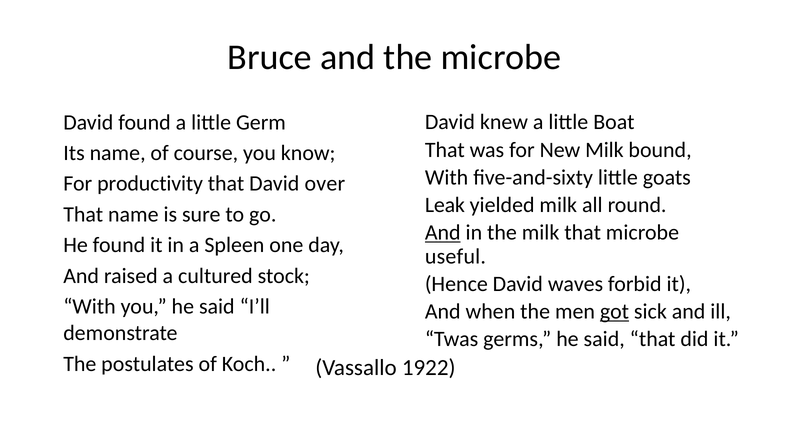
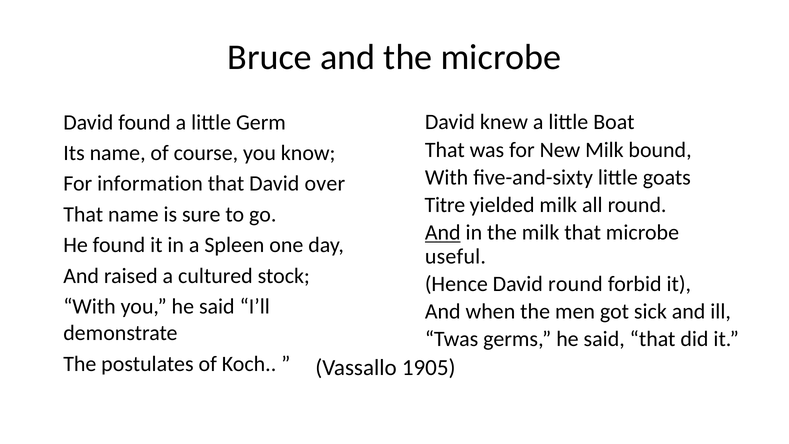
productivity: productivity -> information (150, 184)
Leak: Leak -> Titre (445, 205)
David waves: waves -> round (575, 284)
got underline: present -> none (615, 311)
1922: 1922 -> 1905 (429, 367)
